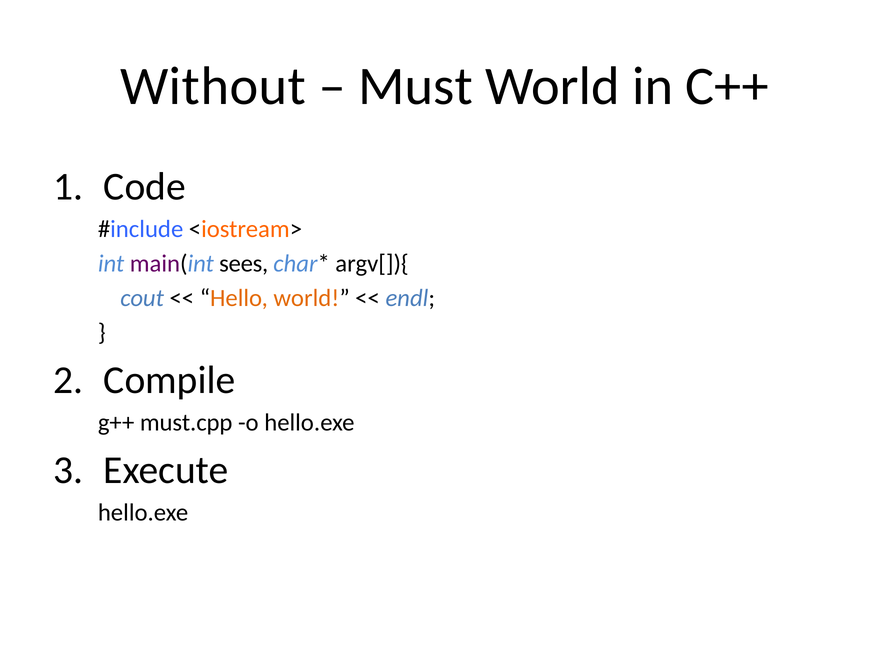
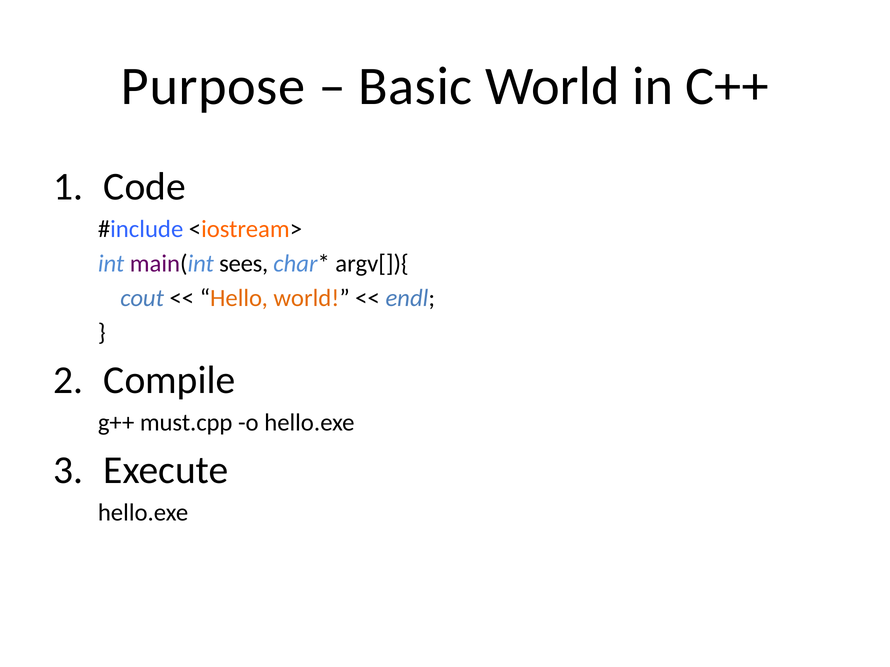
Without: Without -> Purpose (213, 86)
Must: Must -> Basic (415, 86)
